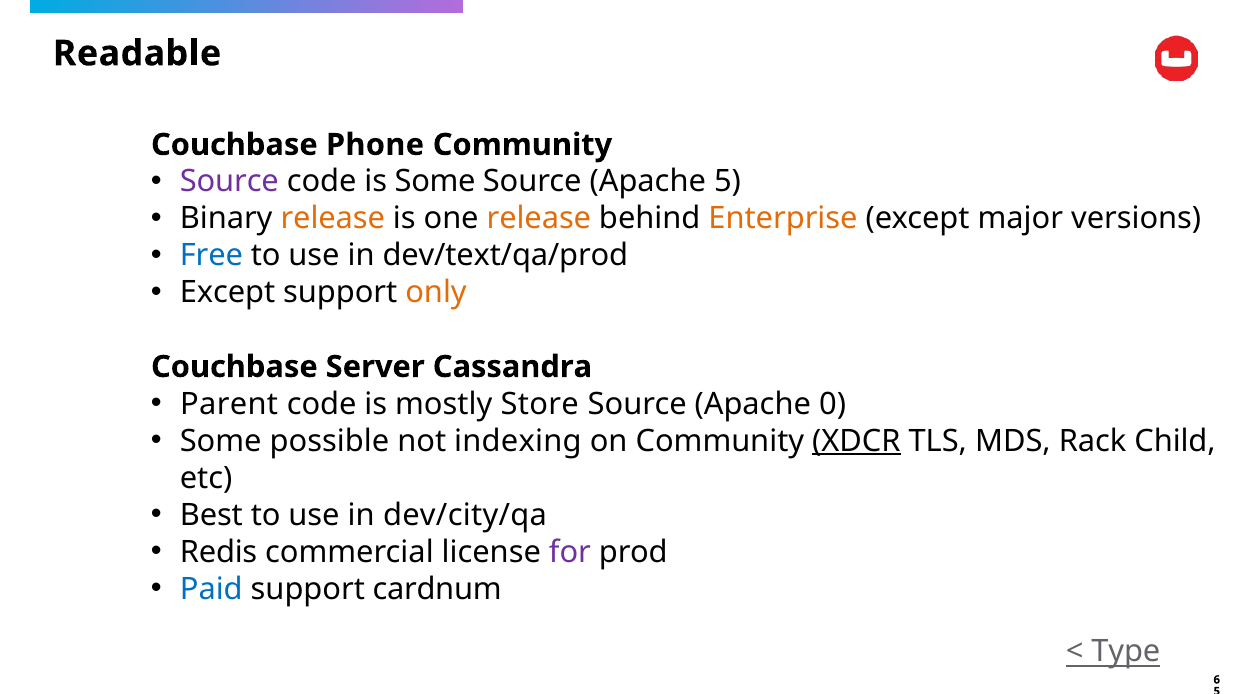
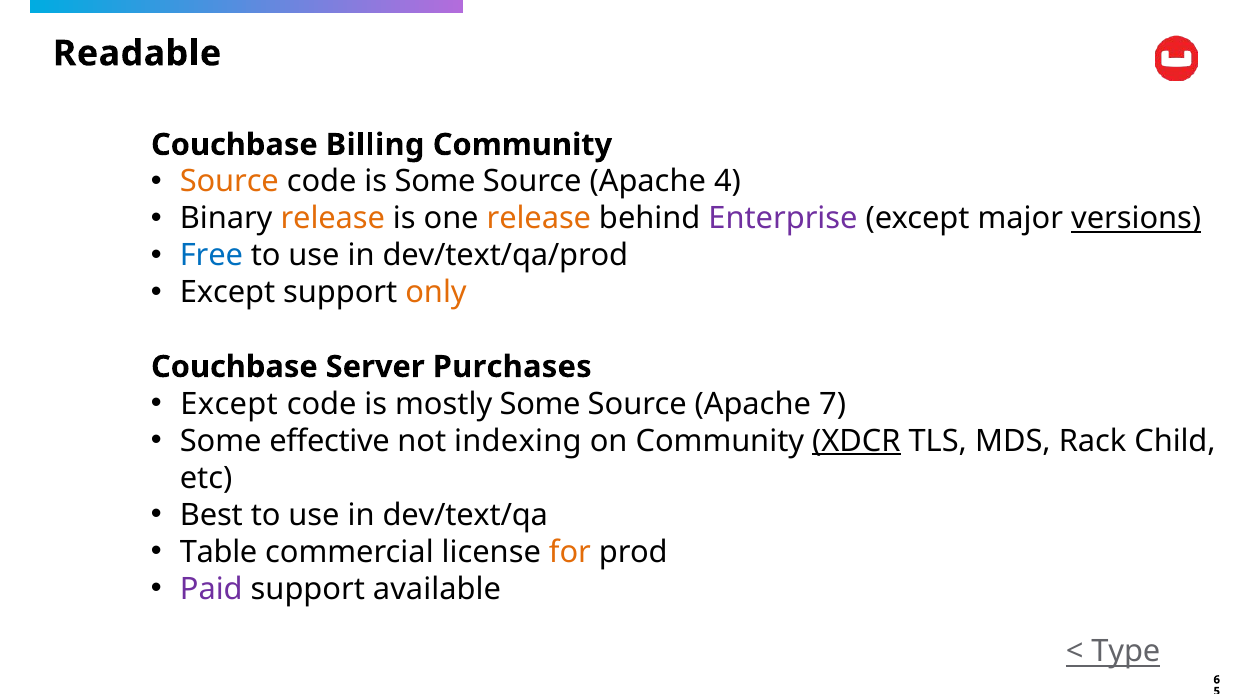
Phone: Phone -> Billing (375, 145)
Source colour: purple -> orange (229, 182)
Apache 5: 5 -> 4 (728, 182)
Enterprise colour: orange -> purple (783, 219)
versions underline: none -> present (1136, 219)
Cassandra: Cassandra -> Purchases (512, 367)
Parent: Parent -> Except (229, 404)
mostly Store: Store -> Some (540, 404)
0: 0 -> 7 (833, 404)
possible: possible -> effective (330, 441)
dev/city/qa: dev/city/qa -> dev/text/qa (465, 515)
Redis: Redis -> Table (219, 552)
for colour: purple -> orange (570, 552)
Paid colour: blue -> purple (211, 589)
cardnum: cardnum -> available (437, 589)
